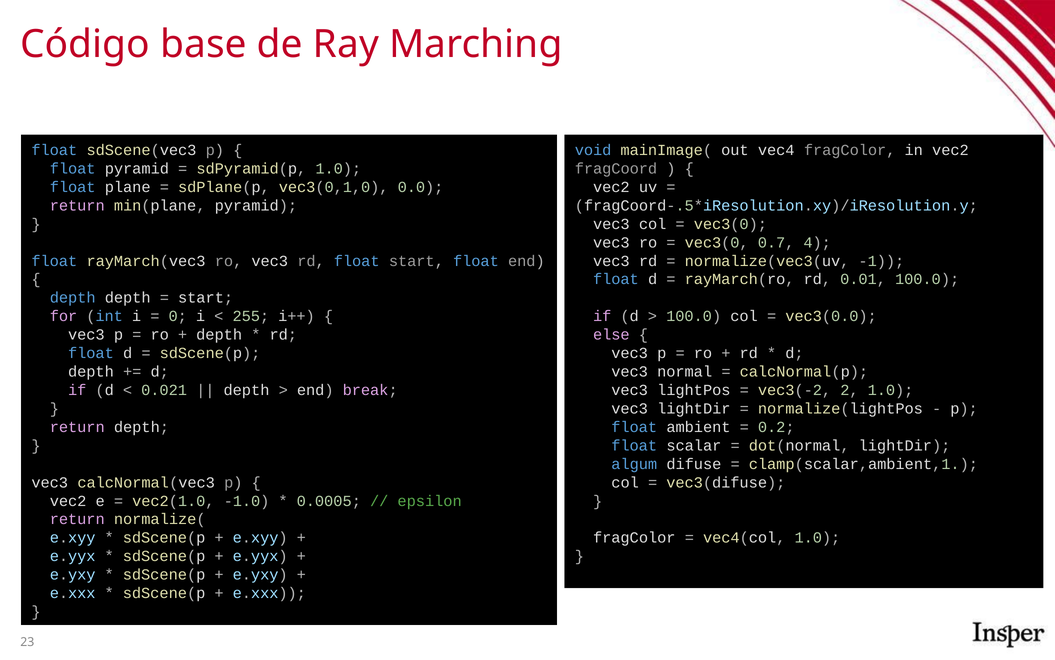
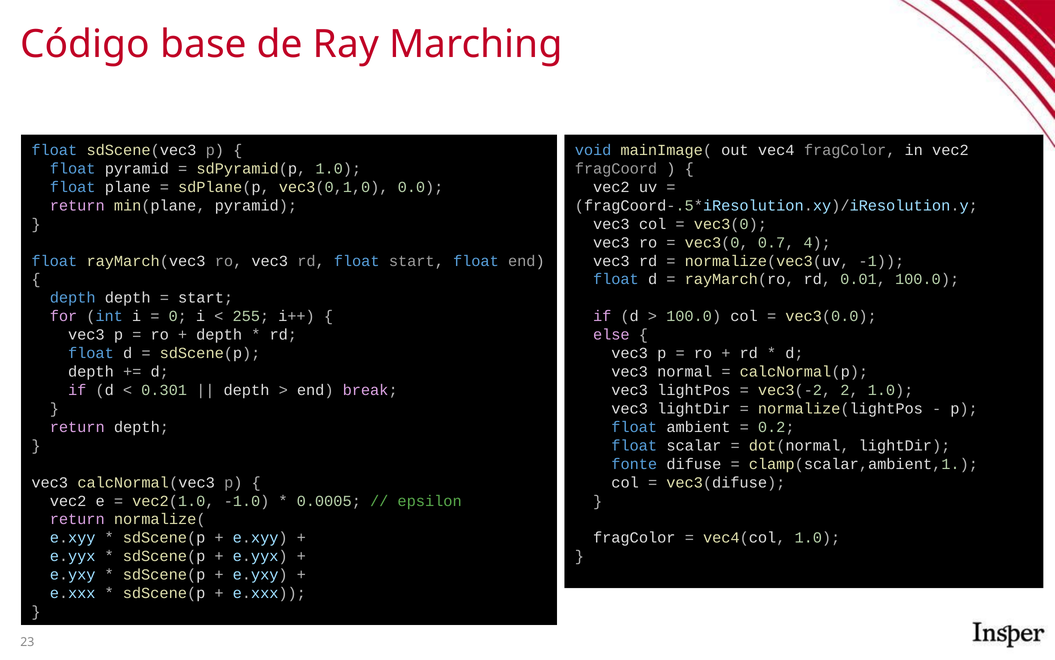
0.021: 0.021 -> 0.301 (164, 390)
algum: algum -> fonte (634, 464)
